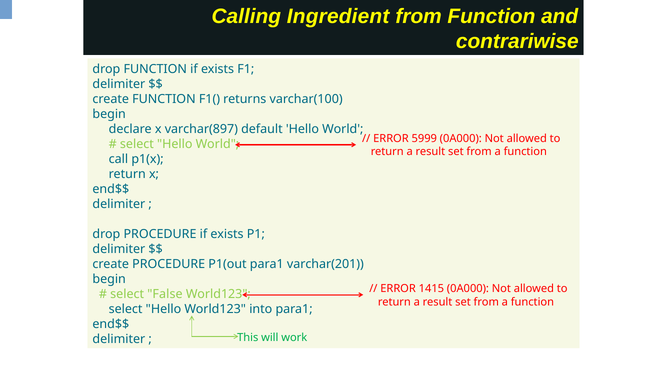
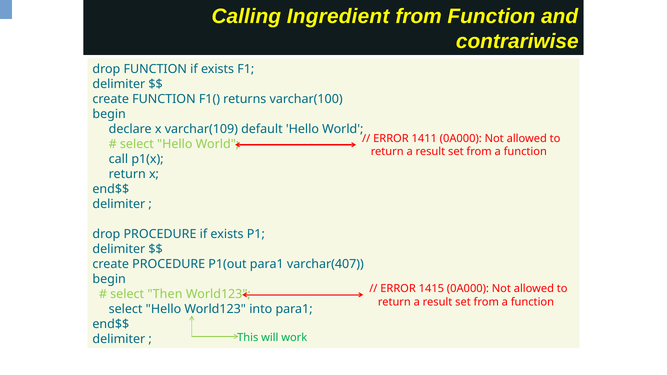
varchar(897: varchar(897 -> varchar(109 (201, 129)
5999: 5999 -> 1411 (424, 139)
varchar(201: varchar(201 -> varchar(407 (325, 264)
False: False -> Then (165, 294)
